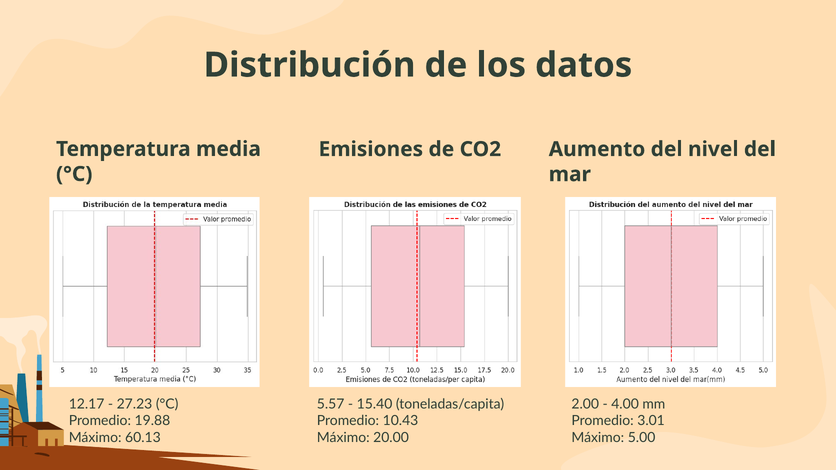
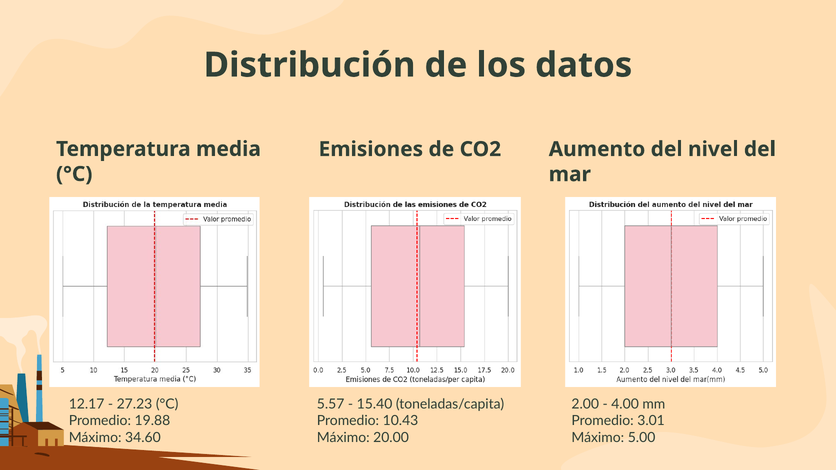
60.13: 60.13 -> 34.60 (143, 438)
